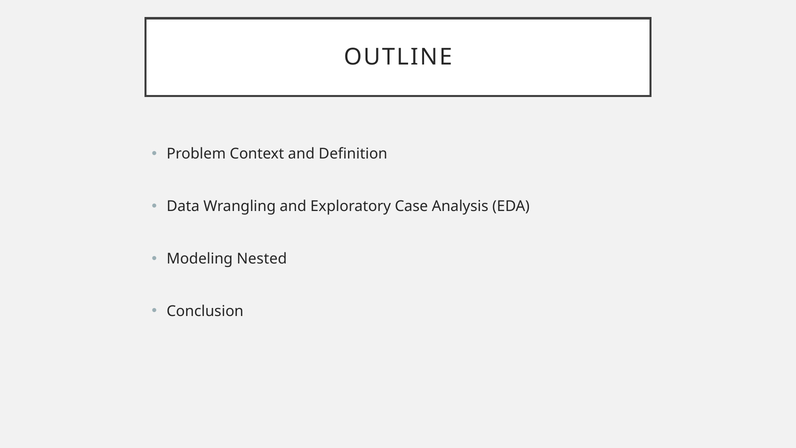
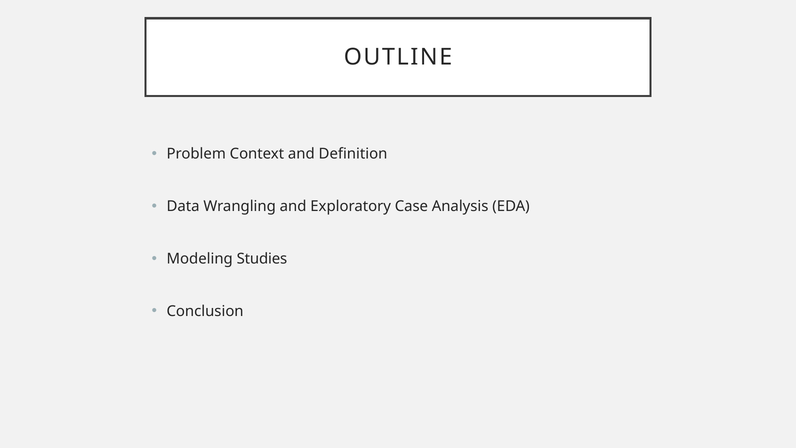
Nested: Nested -> Studies (262, 259)
